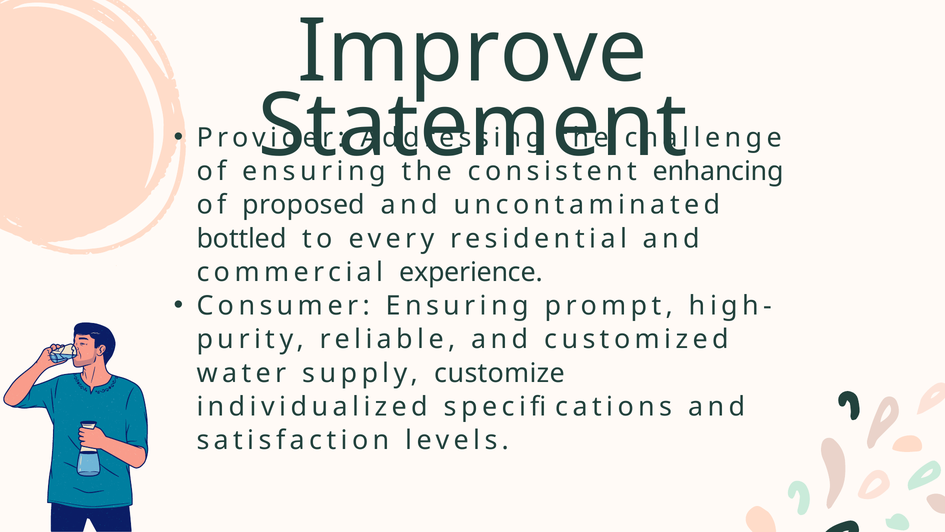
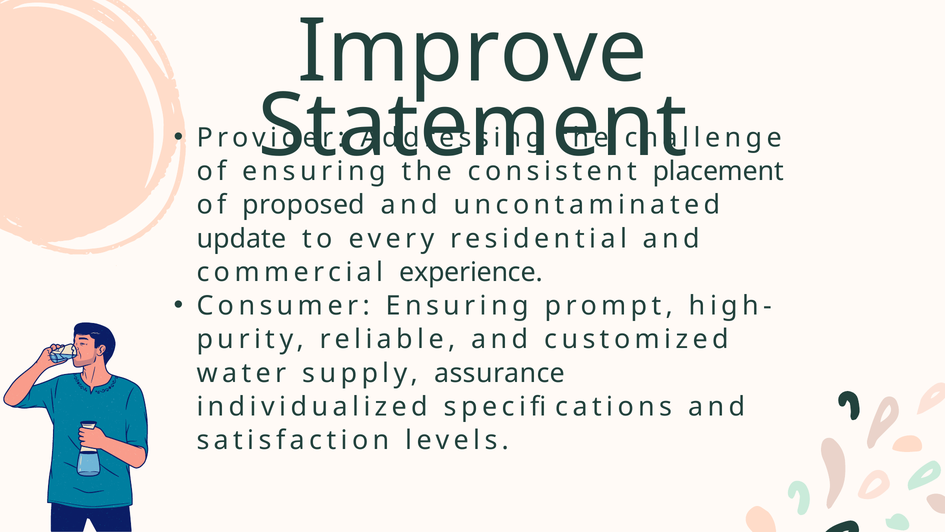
enhancing: enhancing -> placement (718, 171)
bottled: bottled -> update (241, 238)
customize: customize -> assurance (500, 373)
